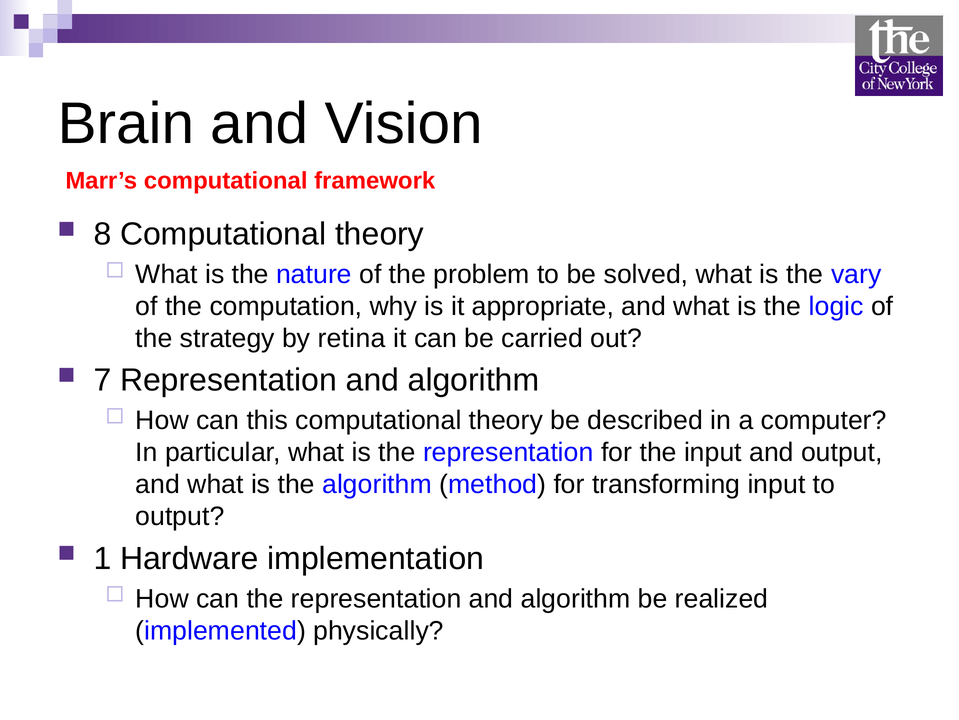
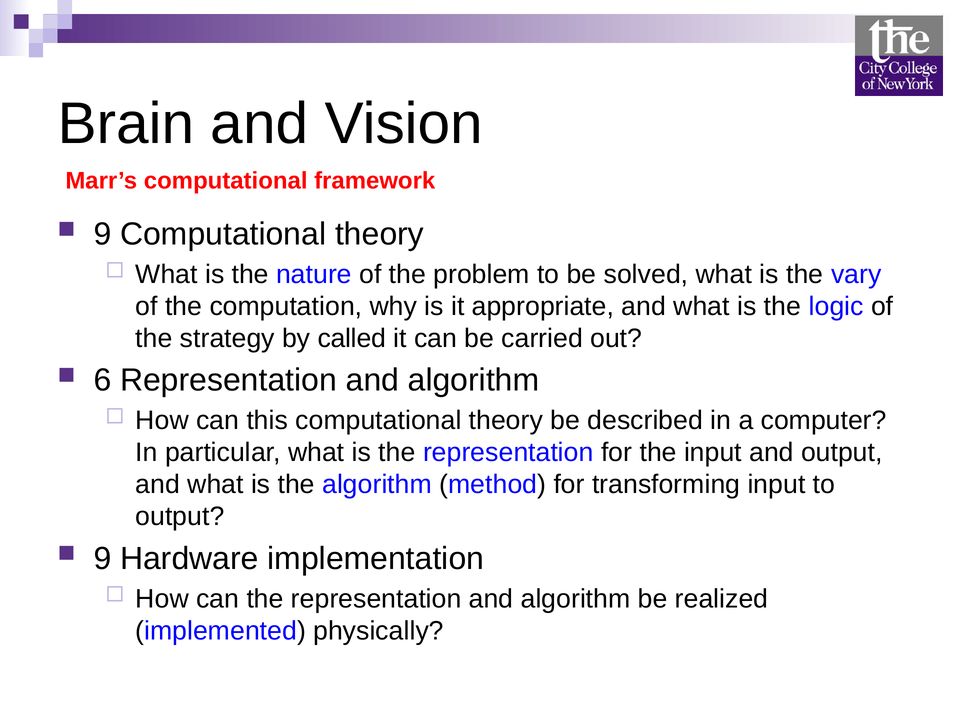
8: 8 -> 9 (102, 234)
retina: retina -> called (352, 338)
7: 7 -> 6 (102, 380)
1: 1 -> 9 (102, 558)
